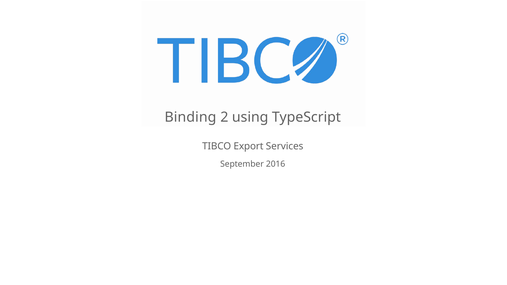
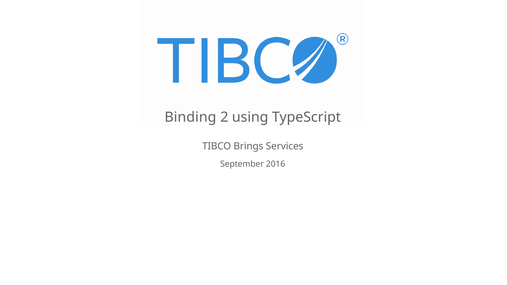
Export: Export -> Brings (248, 146)
